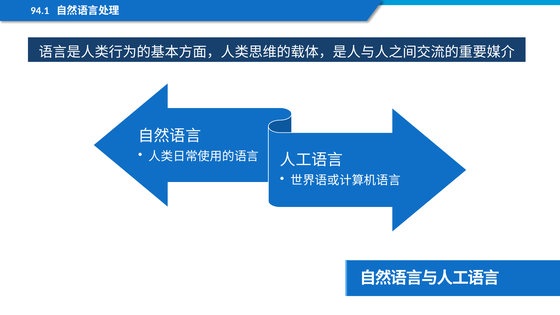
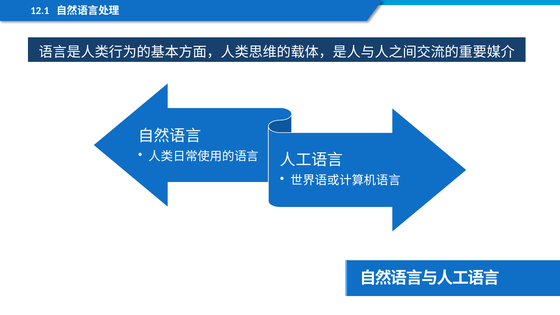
94.1: 94.1 -> 12.1 (40, 11)
